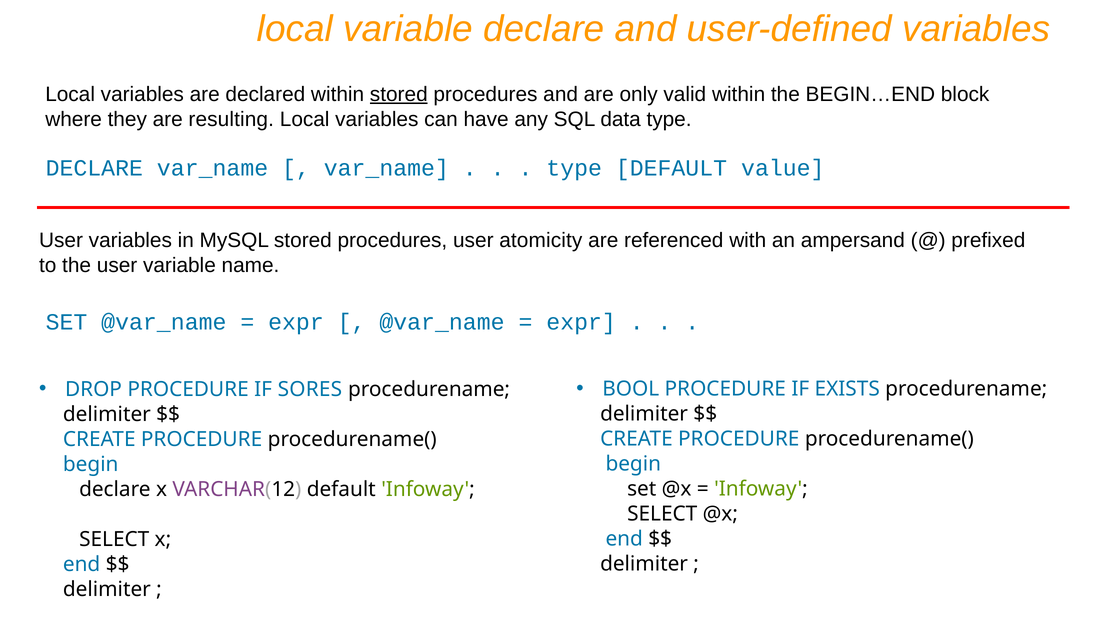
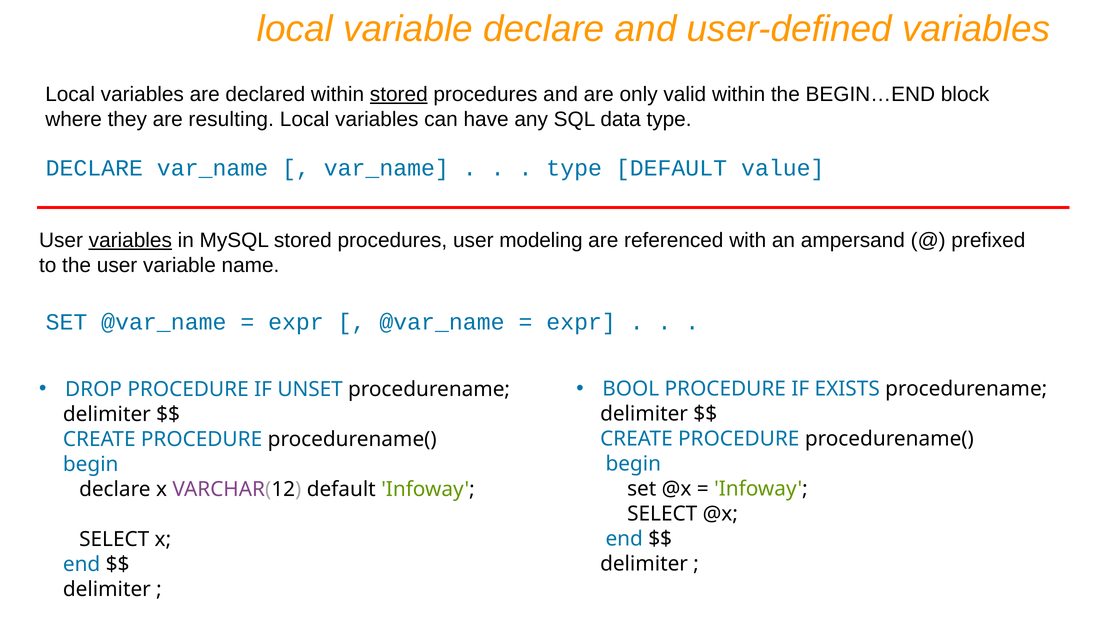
variables underline: none -> present (130, 240)
atomicity: atomicity -> modeling (541, 240)
SORES: SORES -> UNSET (310, 389)
